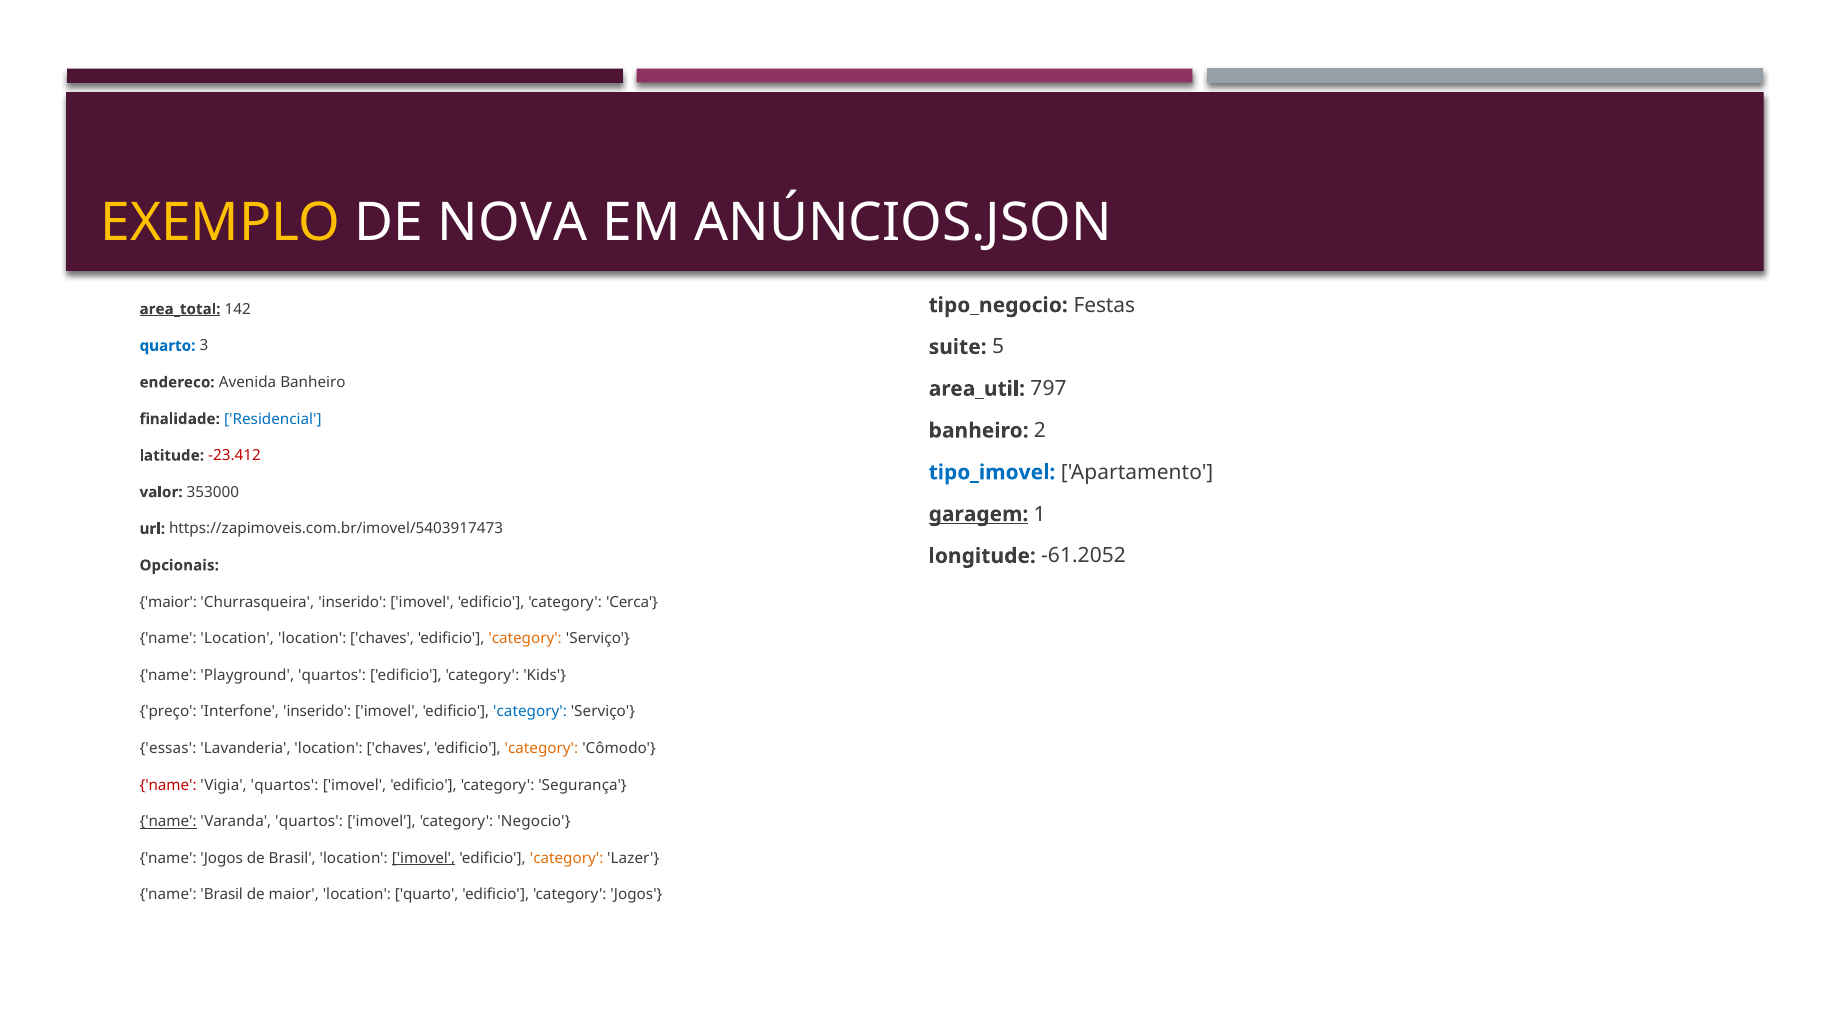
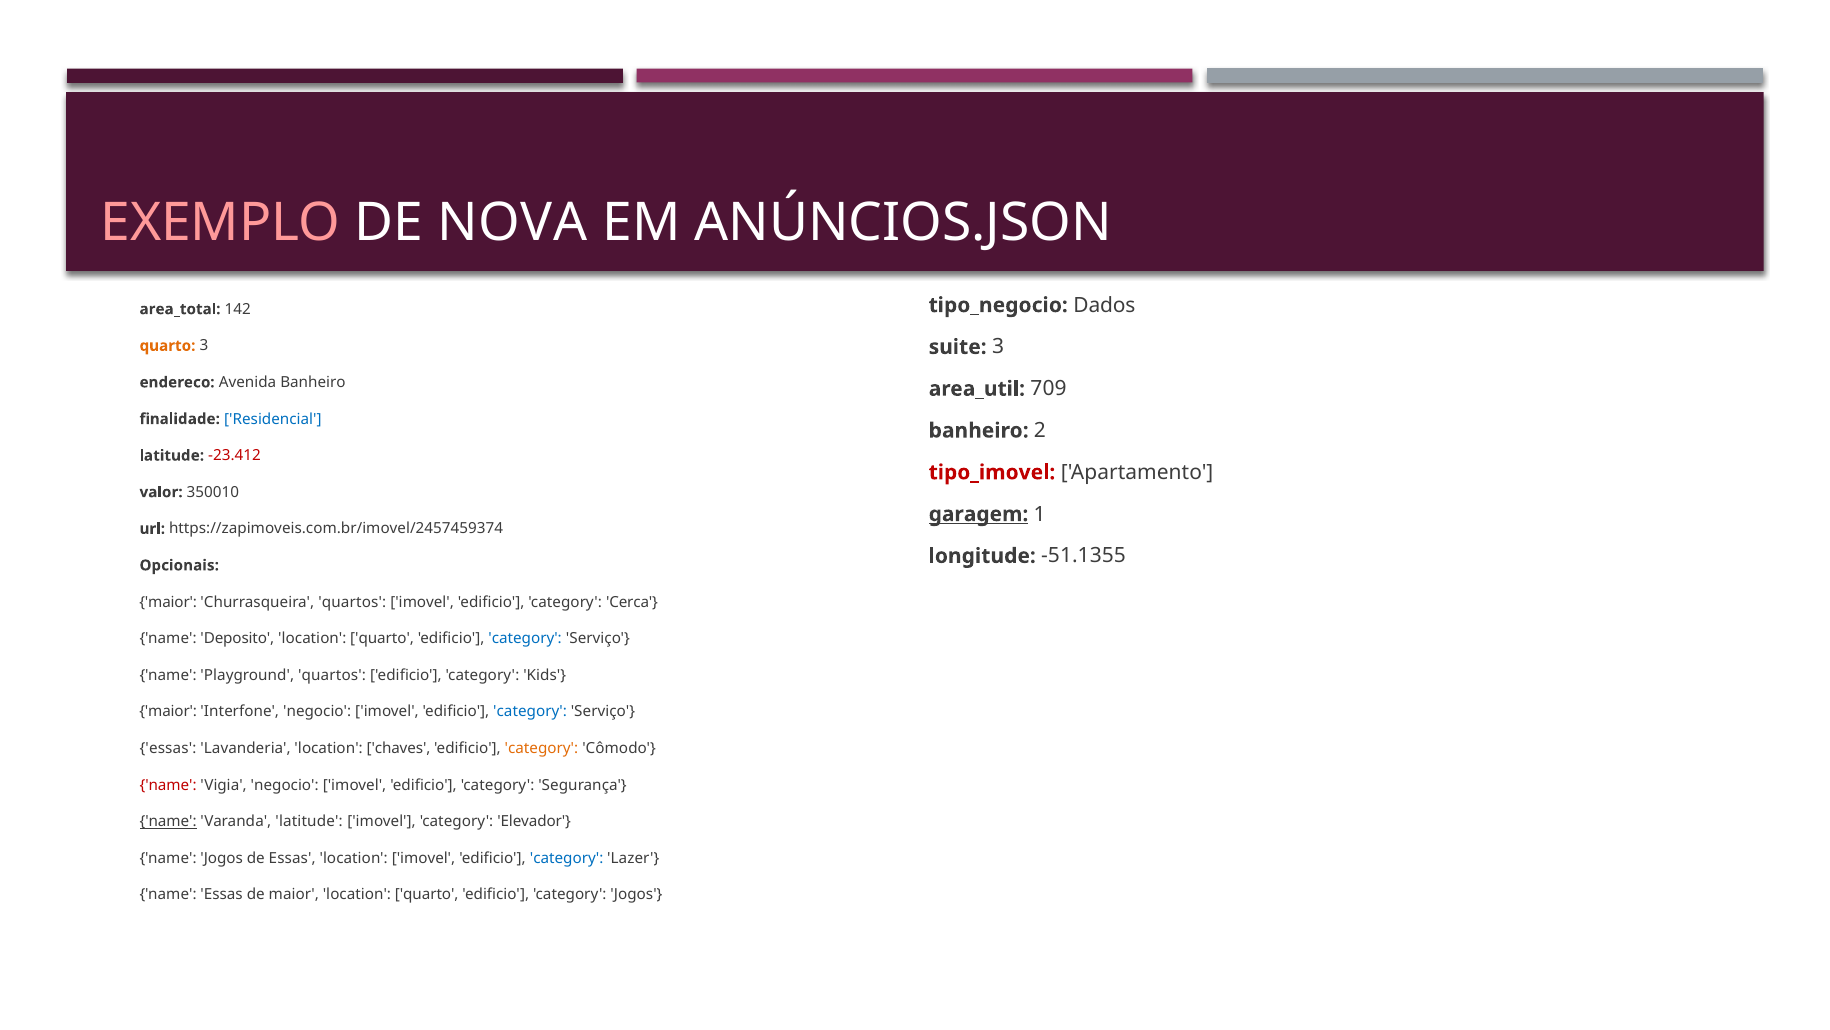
EXEMPLO colour: yellow -> pink (221, 222)
Festas: Festas -> Dados (1104, 305)
area_total underline: present -> none (180, 309)
quarto colour: blue -> orange (167, 346)
suite 5: 5 -> 3 (998, 347)
797: 797 -> 709 (1049, 389)
tipo_imovel colour: blue -> red (992, 472)
353000: 353000 -> 350010 (213, 492)
https://zapimoveis.com.br/imovel/5403917473: https://zapimoveis.com.br/imovel/5403917473 -> https://zapimoveis.com.br/imovel/2457459374 (336, 528)
-61.2052: -61.2052 -> -51.1355 (1084, 556)
Churrasqueira inserido: inserido -> quartos (352, 602)
name Location: Location -> Deposito (237, 638)
chaves: chaves -> quarto (382, 638)
category colour: orange -> blue (525, 638)
preço: preço -> maior (168, 711)
Interfone inserido: inserido -> negocio (317, 711)
Vigia quartos: quartos -> negocio (285, 785)
Varanda quartos: quartos -> latitude (309, 821)
Negocio: Negocio -> Elevador (534, 821)
de Brasil: Brasil -> Essas (292, 858)
imovel underline: present -> none (424, 858)
category colour: orange -> blue (567, 858)
name Brasil: Brasil -> Essas (222, 894)
